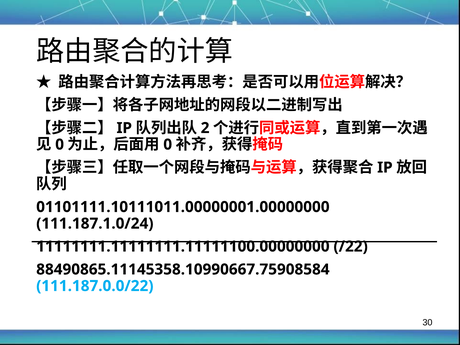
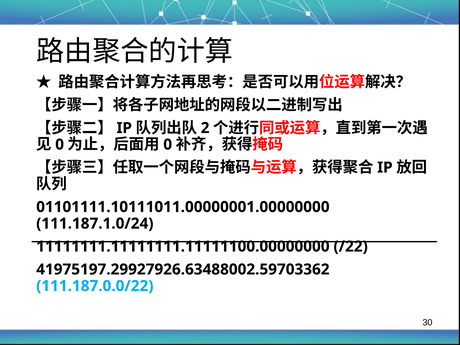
88490865.11145358.10990667.75908584: 88490865.11145358.10990667.75908584 -> 41975197.29927926.63488002.59703362 (183, 269)
